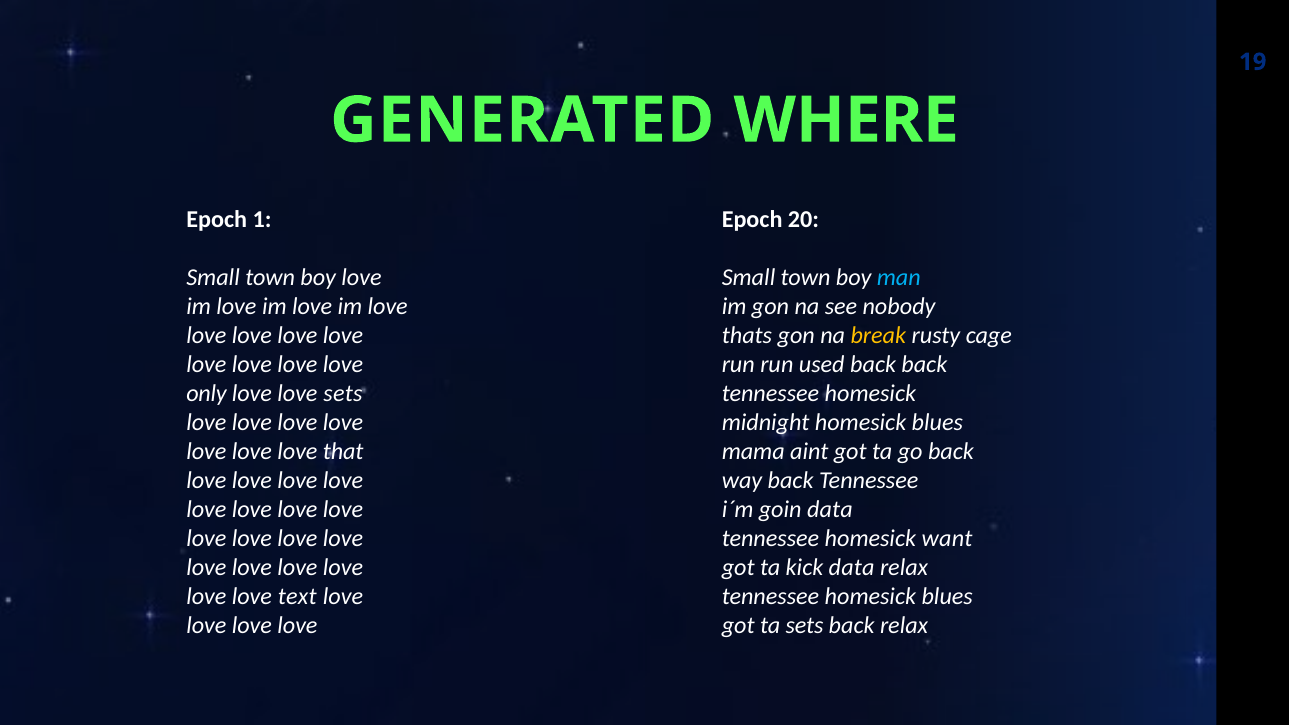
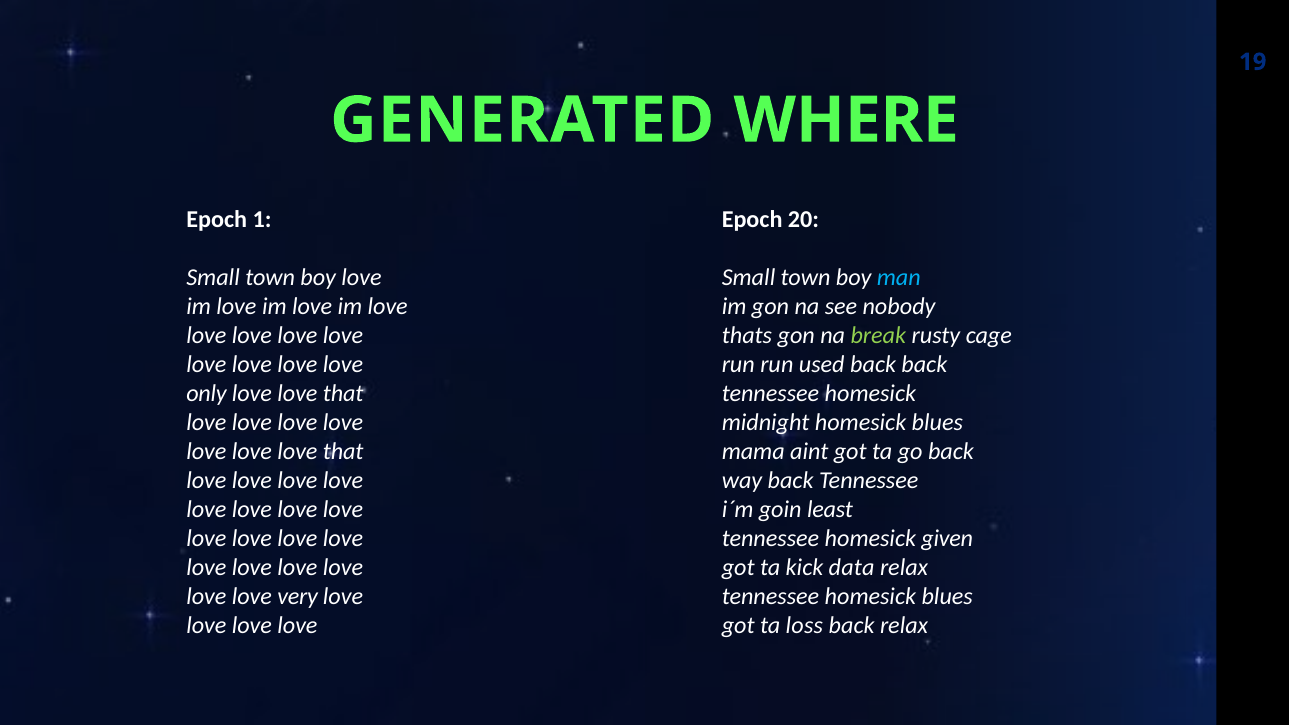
break colour: yellow -> light green (878, 335)
sets: sets -> that (343, 393)
goin data: data -> least (830, 509)
want: want -> given (947, 538)
text: text -> very (298, 596)
ta sets: sets -> loss (804, 625)
